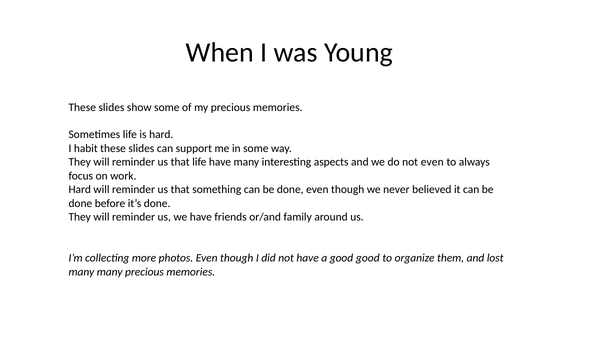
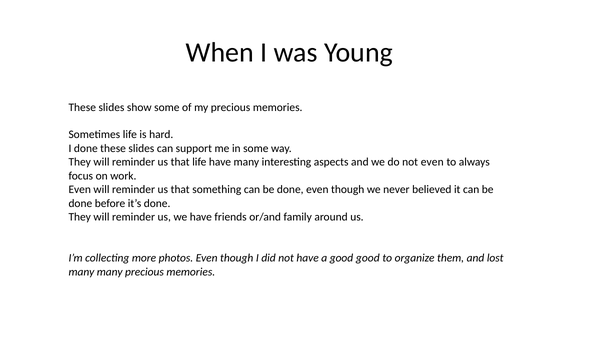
I habit: habit -> done (86, 148)
Hard: Hard -> Even (80, 190)
